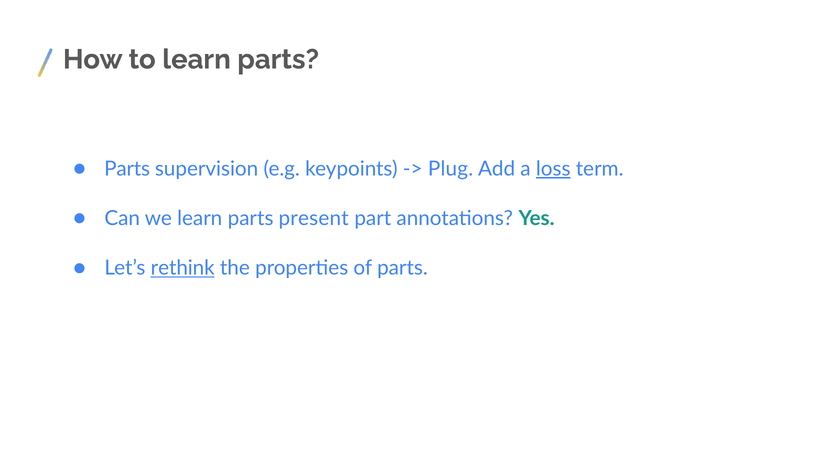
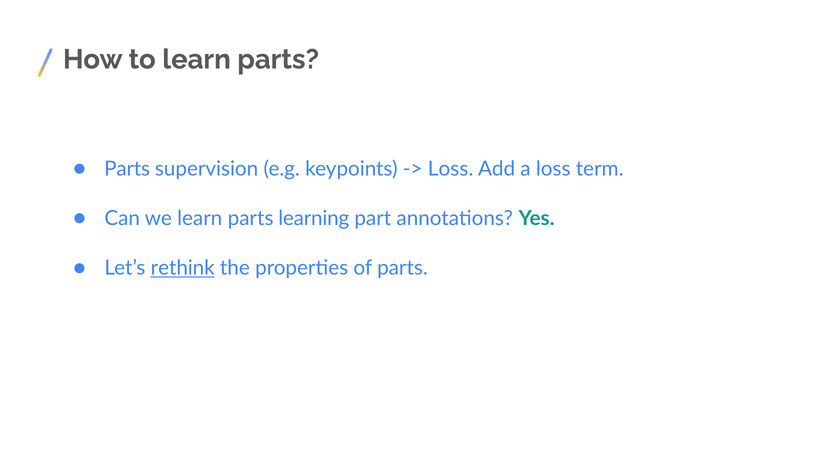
Plug: Plug -> Loss (451, 169)
loss underline: present -> none (553, 169)
present: present -> learning (314, 218)
